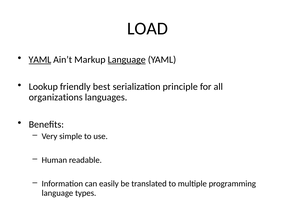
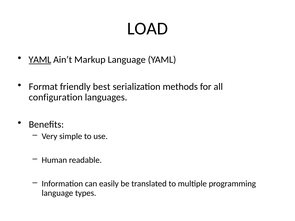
Language underline: present -> none (127, 60)
Lookup: Lookup -> Format (43, 87)
principle: principle -> methods (180, 87)
organizations: organizations -> configuration (56, 97)
